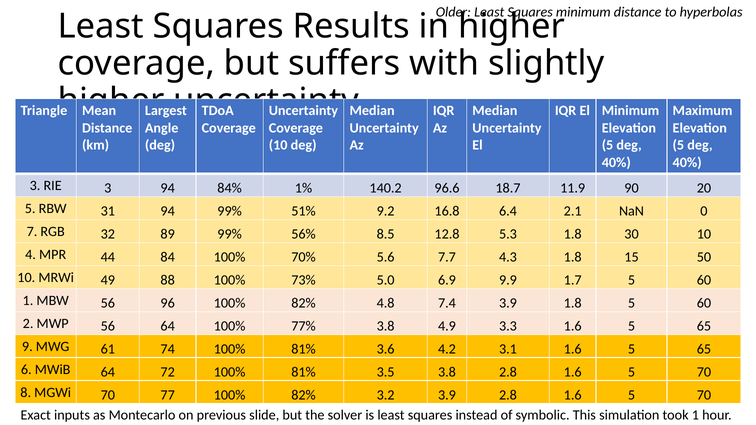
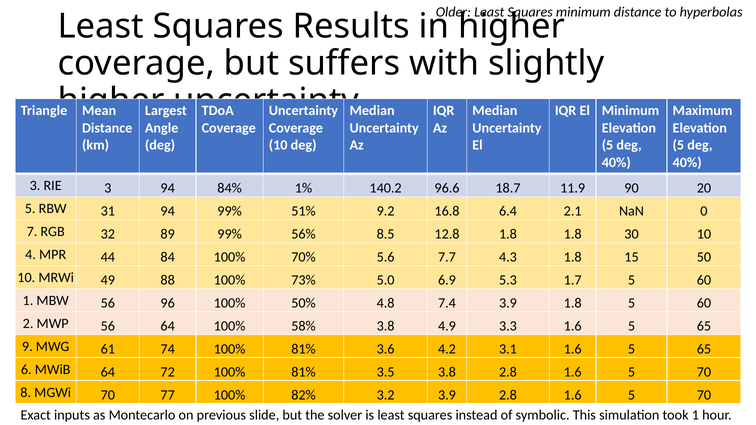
12.8 5.3: 5.3 -> 1.8 (508, 234)
9.9: 9.9 -> 5.3 (508, 280)
96 100% 82%: 82% -> 50% (303, 303)
77%: 77% -> 58% (303, 326)
